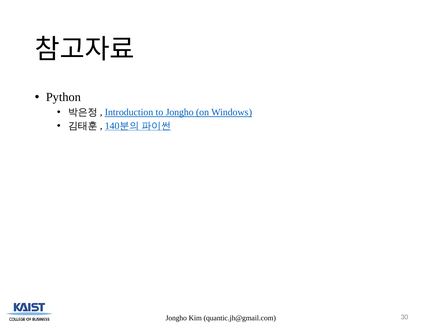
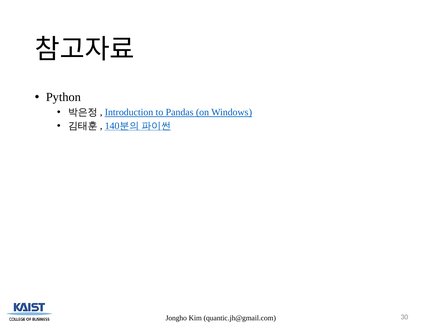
to Jongho: Jongho -> Pandas (180, 112)
